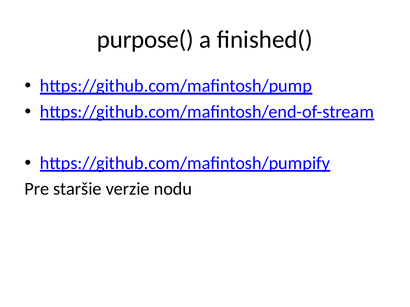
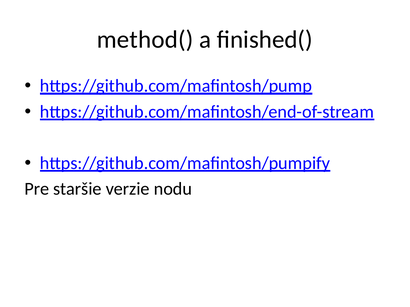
purpose(: purpose( -> method( (145, 40)
